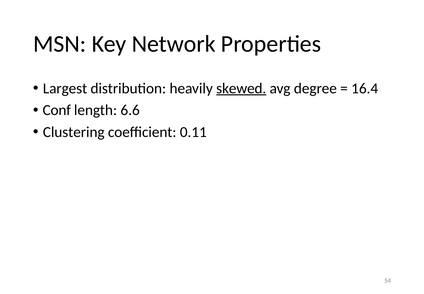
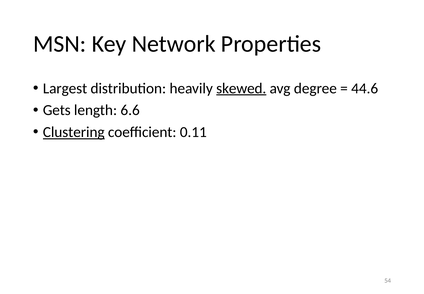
16.4: 16.4 -> 44.6 (365, 88)
Conf: Conf -> Gets (57, 110)
Clustering underline: none -> present (74, 132)
